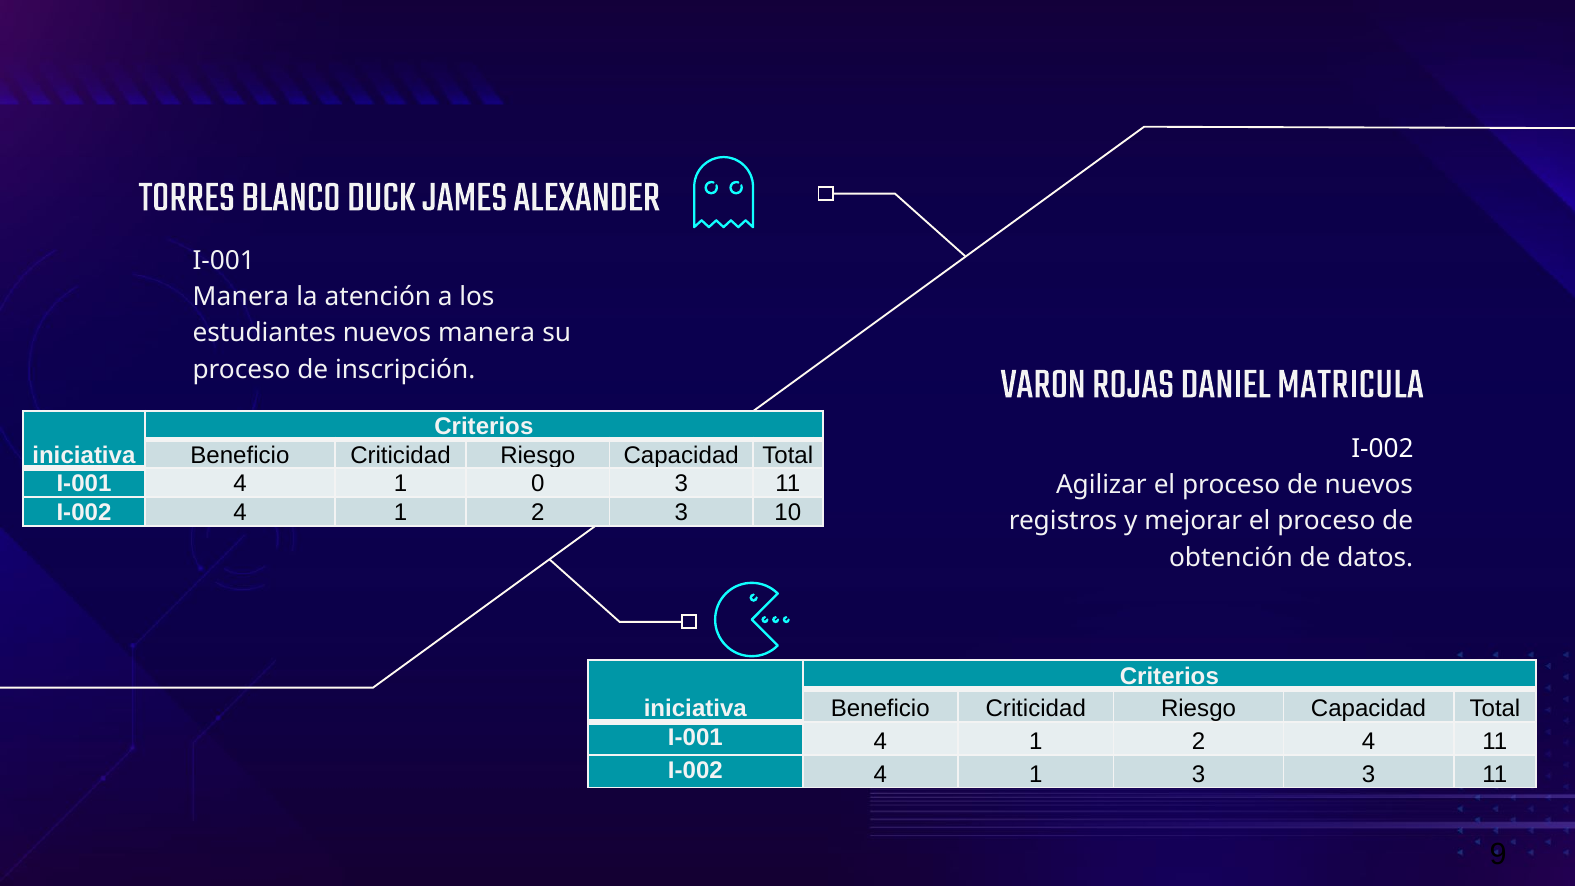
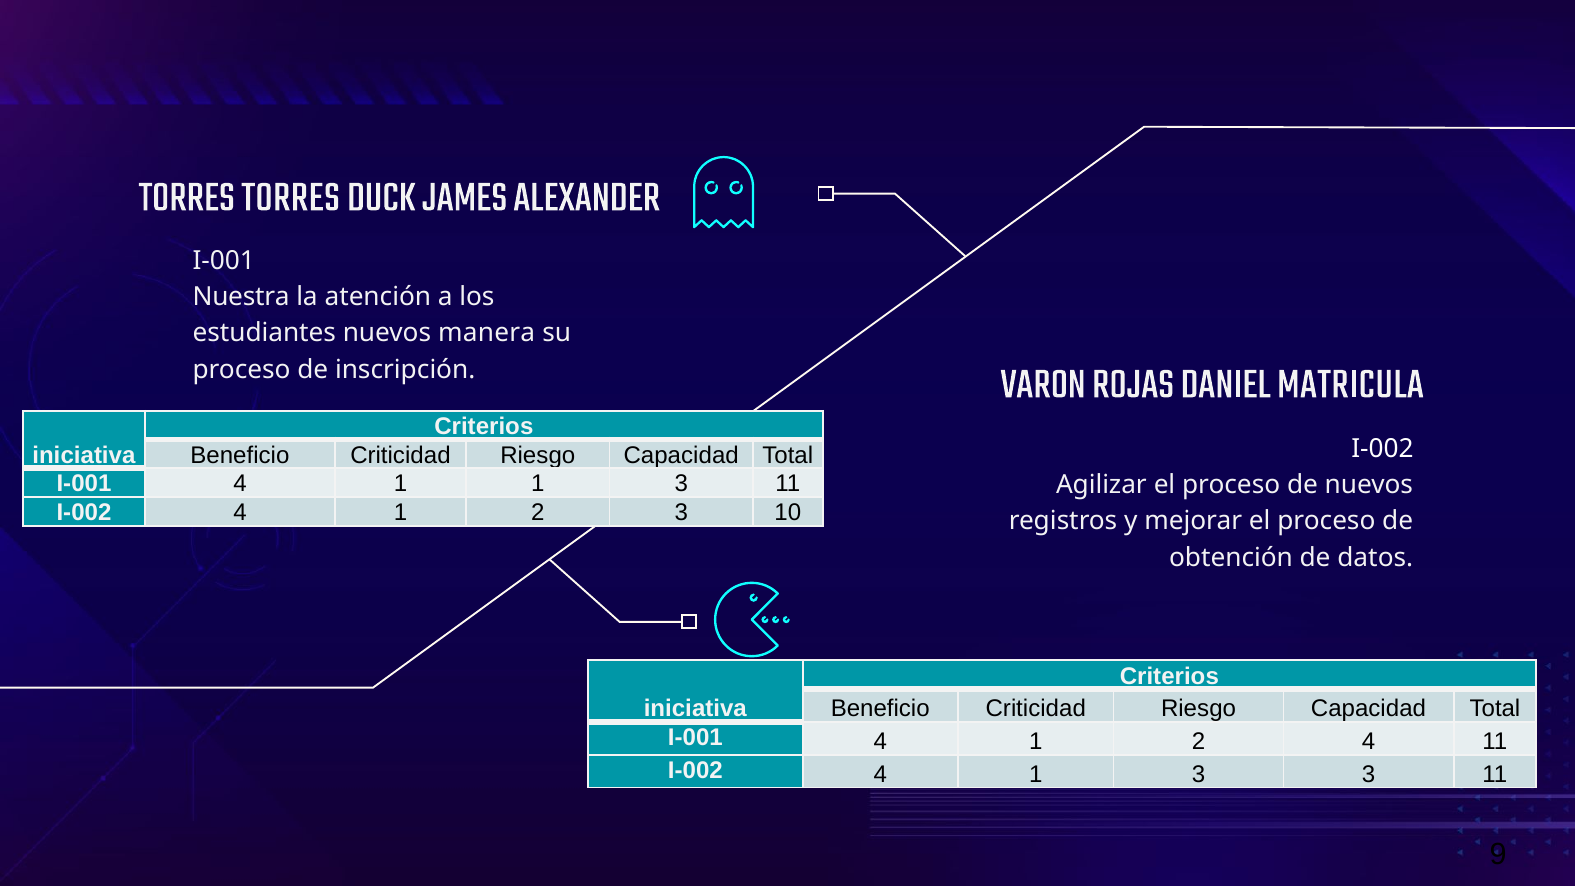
TORRES BLANCO: BLANCO -> TORRES (291, 196)
Manera: Manera -> Nuestra (241, 297)
1 0: 0 -> 1 (538, 484)
